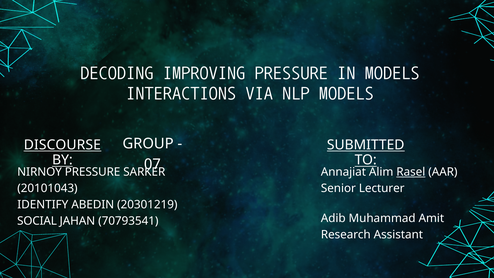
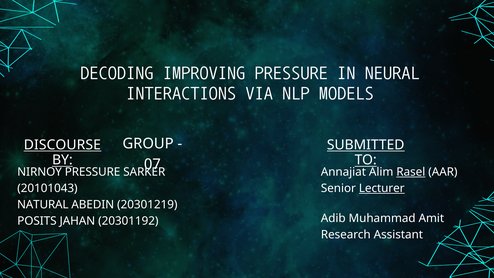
IN MODELS: MODELS -> NEURAL (392, 72)
Lecturer underline: none -> present (382, 188)
IDENTIFY: IDENTIFY -> NATURAL (43, 205)
SOCIAL: SOCIAL -> POSITS (37, 221)
70793541: 70793541 -> 20301192 (128, 221)
